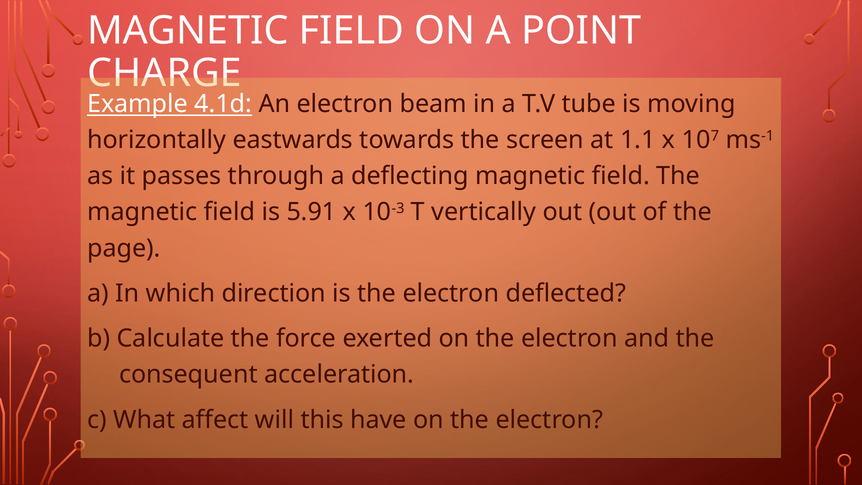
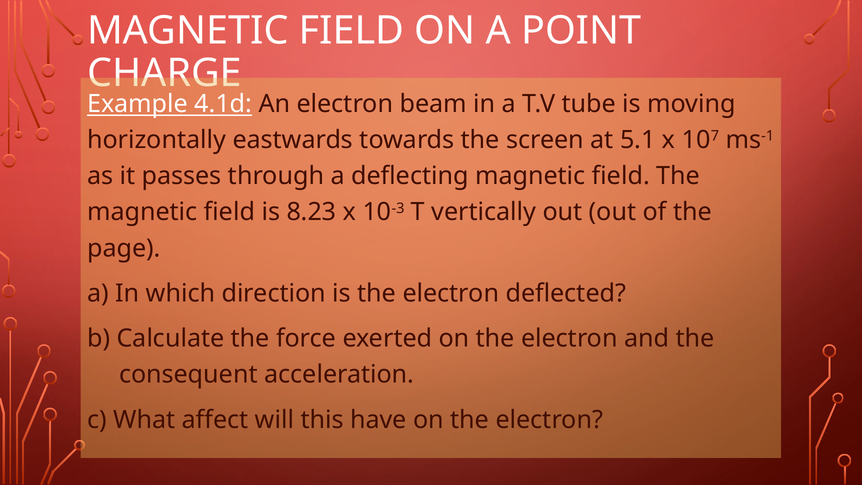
1.1: 1.1 -> 5.1 (638, 140)
5.91: 5.91 -> 8.23 (311, 212)
